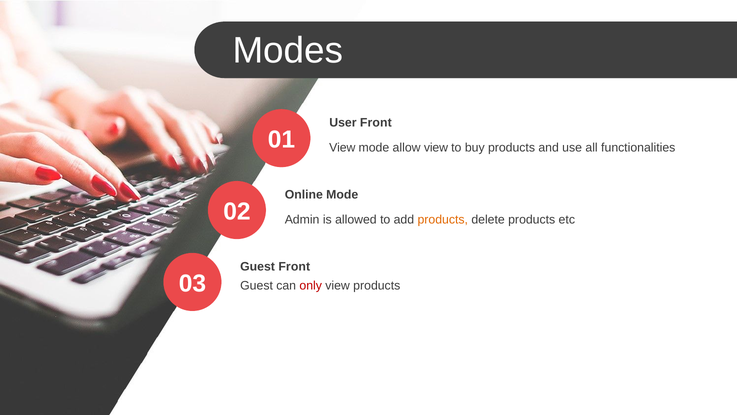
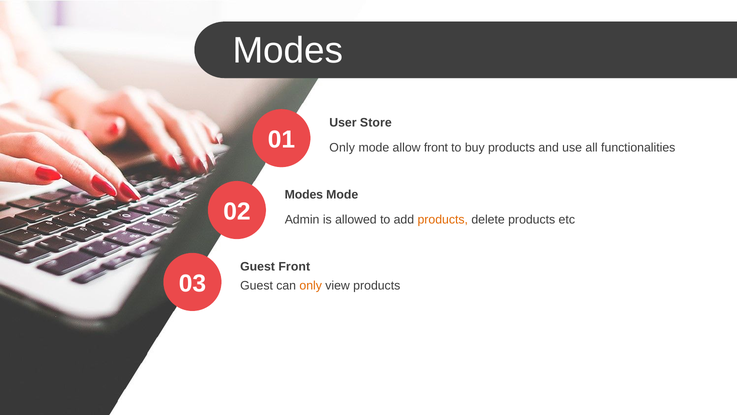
User Front: Front -> Store (376, 123)
View: View -> Only (342, 148)
allow view: view -> front (436, 148)
Online: Online -> Modes (304, 195)
only colour: red -> orange (311, 285)
